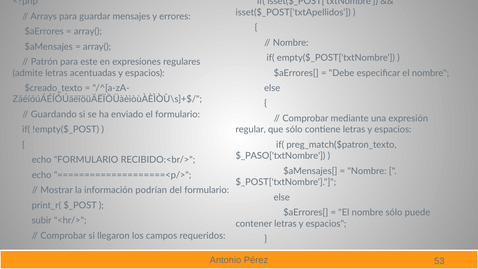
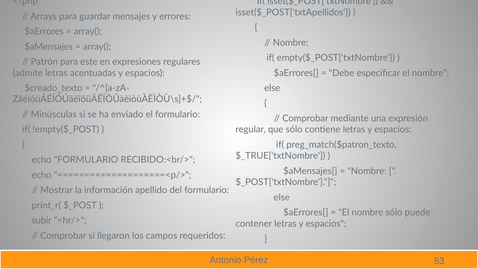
Guardando: Guardando -> Minúsculas (54, 114)
$_PASO['txtNombre: $_PASO['txtNombre -> $_TRUE['txtNombre (280, 156)
podrían: podrían -> apellido (151, 190)
